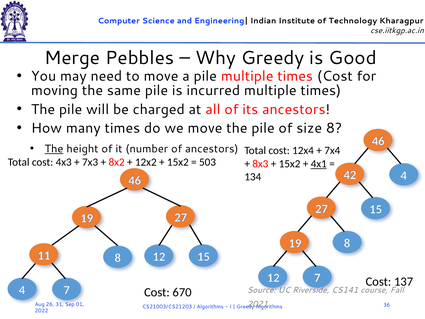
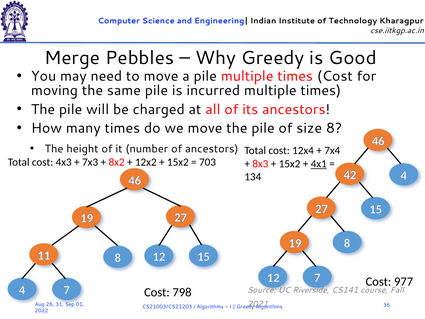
The underline: present -> none (54, 149)
503: 503 -> 703 (208, 162)
137: 137 -> 977 (404, 282)
670: 670 -> 798 (182, 292)
